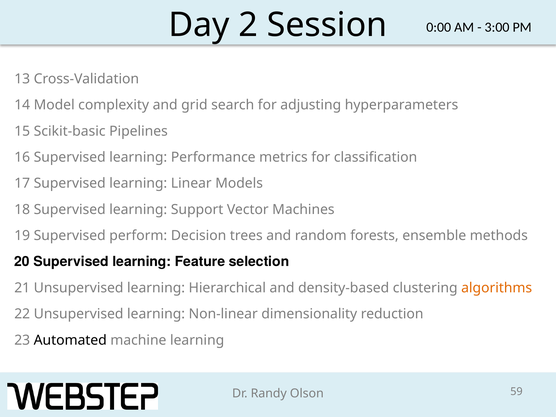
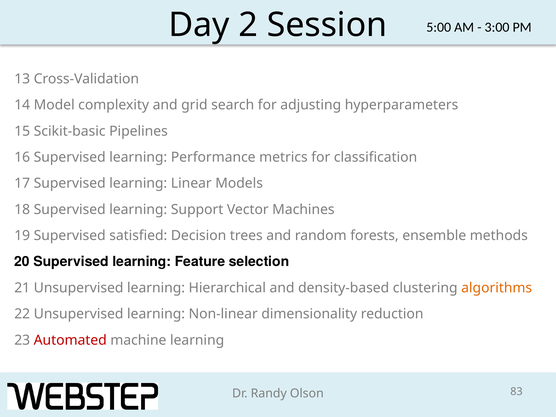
0:00: 0:00 -> 5:00 (439, 27)
perform: perform -> satisfied (138, 236)
Automated colour: black -> red (70, 340)
59: 59 -> 83 (516, 392)
